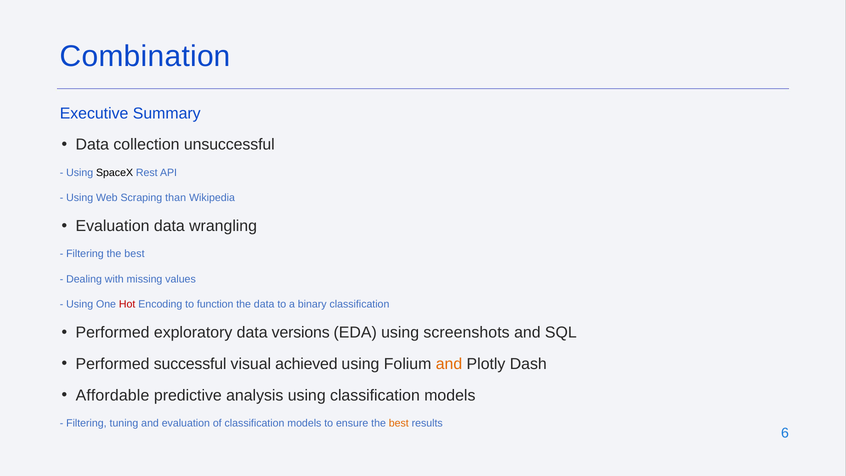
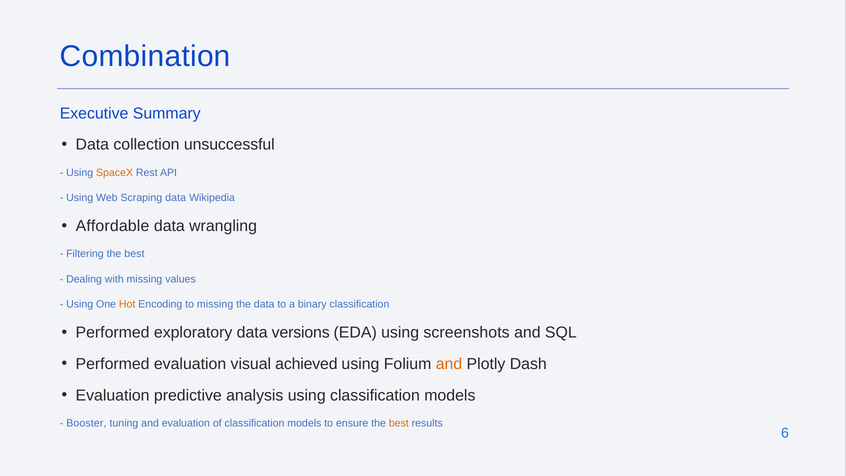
SpaceX colour: black -> orange (115, 172)
Scraping than: than -> data (176, 198)
Evaluation: Evaluation -> Affordable (112, 226)
Hot colour: red -> orange (127, 304)
to function: function -> missing (215, 304)
Performed successful: successful -> evaluation (190, 364)
Affordable: Affordable -> Evaluation (113, 395)
Filtering: Filtering -> Booster (86, 423)
